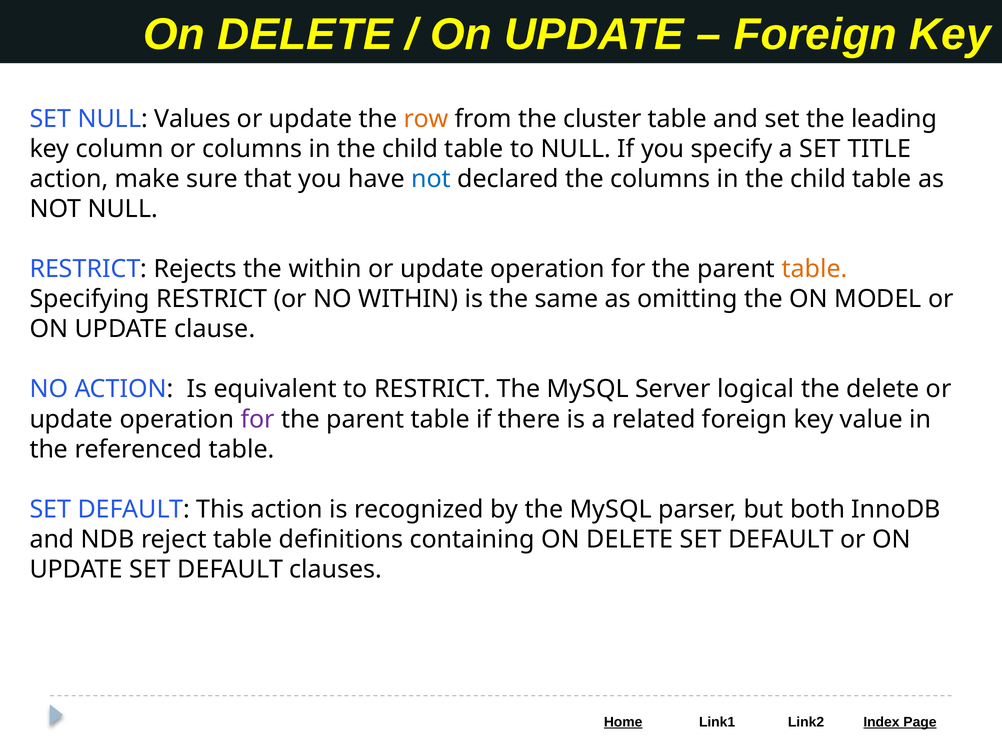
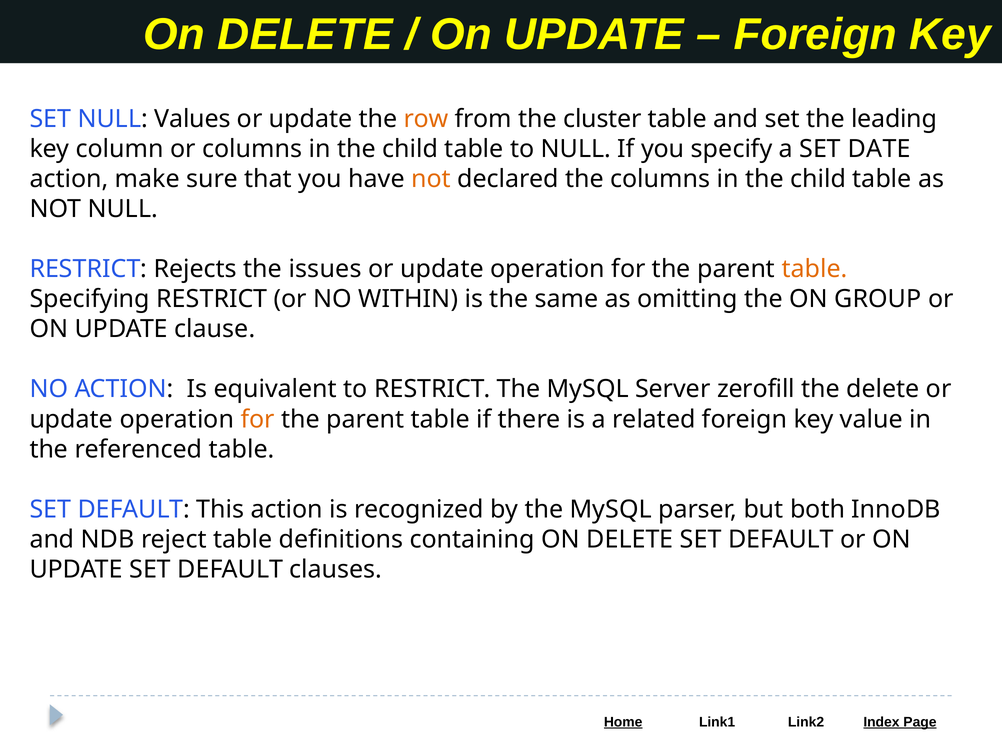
TITLE: TITLE -> DATE (879, 149)
not colour: blue -> orange (431, 179)
the within: within -> issues (325, 269)
MODEL: MODEL -> GROUP (878, 299)
logical: logical -> zerofill (756, 389)
for colour: purple -> orange (258, 420)
